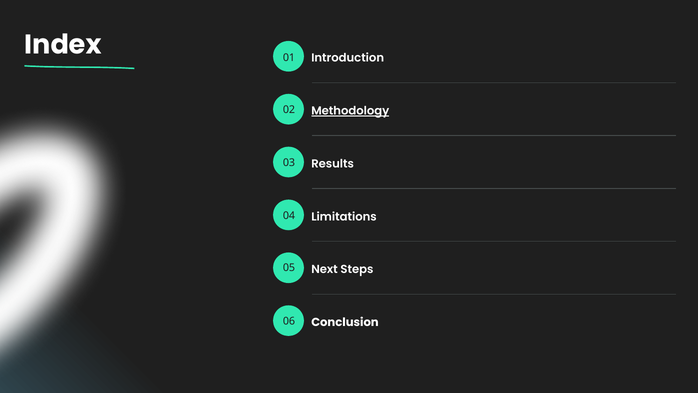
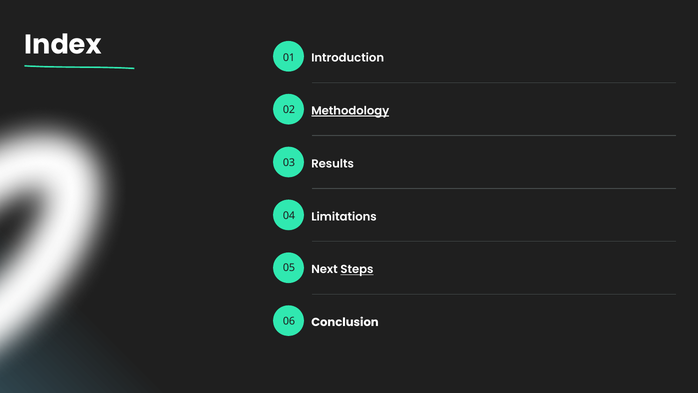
Steps underline: none -> present (357, 269)
